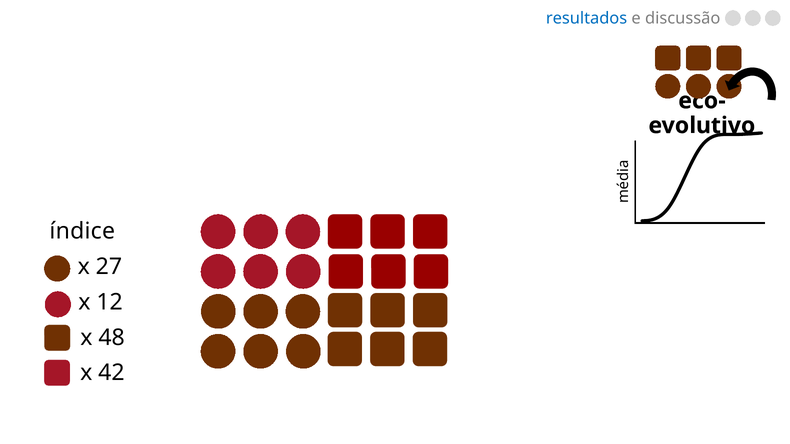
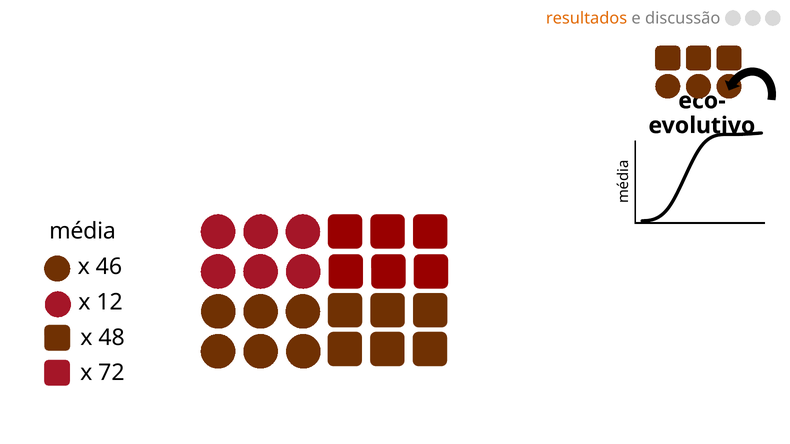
resultados colour: blue -> orange (587, 18)
índice: índice -> média (82, 232)
27: 27 -> 46 (109, 267)
42: 42 -> 72 (111, 373)
